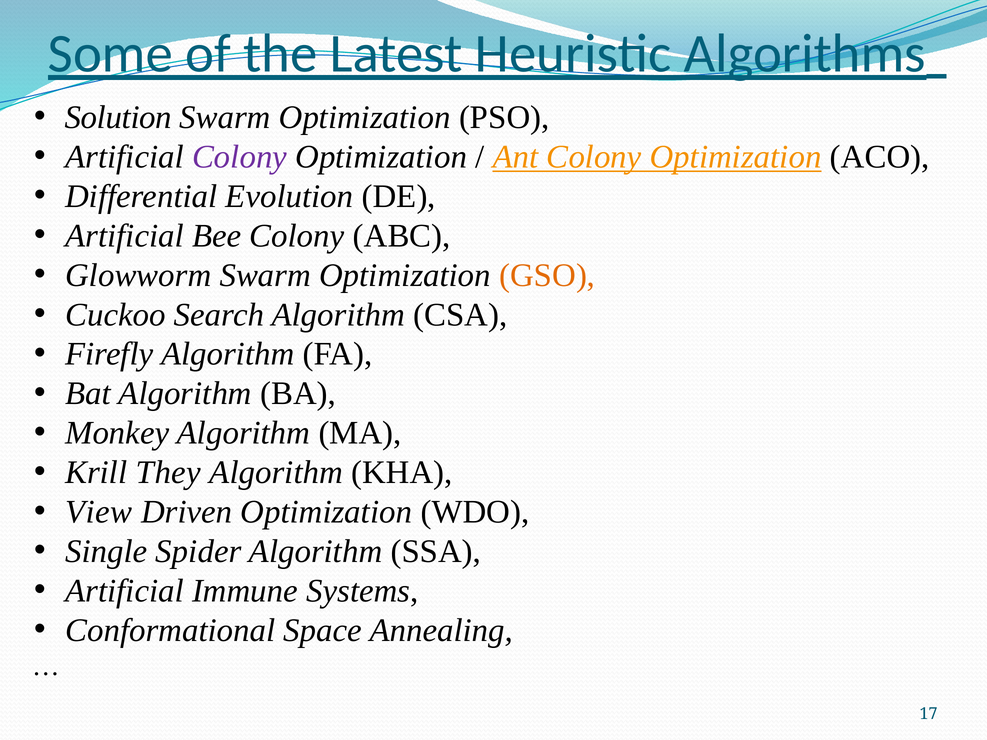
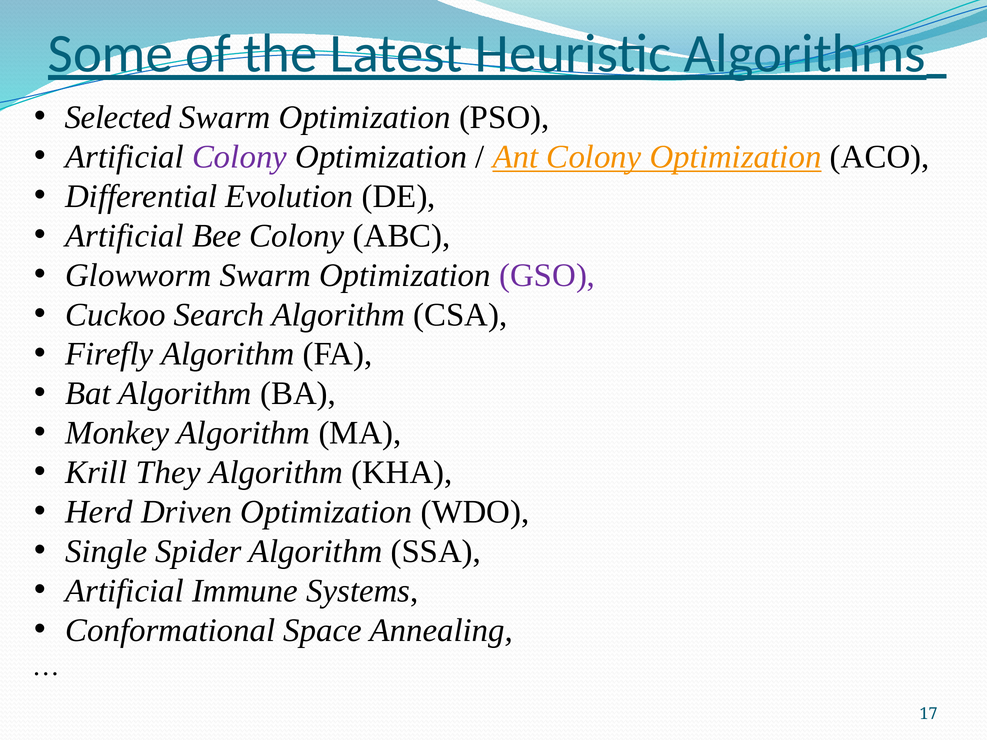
Solution: Solution -> Selected (118, 117)
GSO colour: orange -> purple (547, 275)
View: View -> Herd (99, 512)
